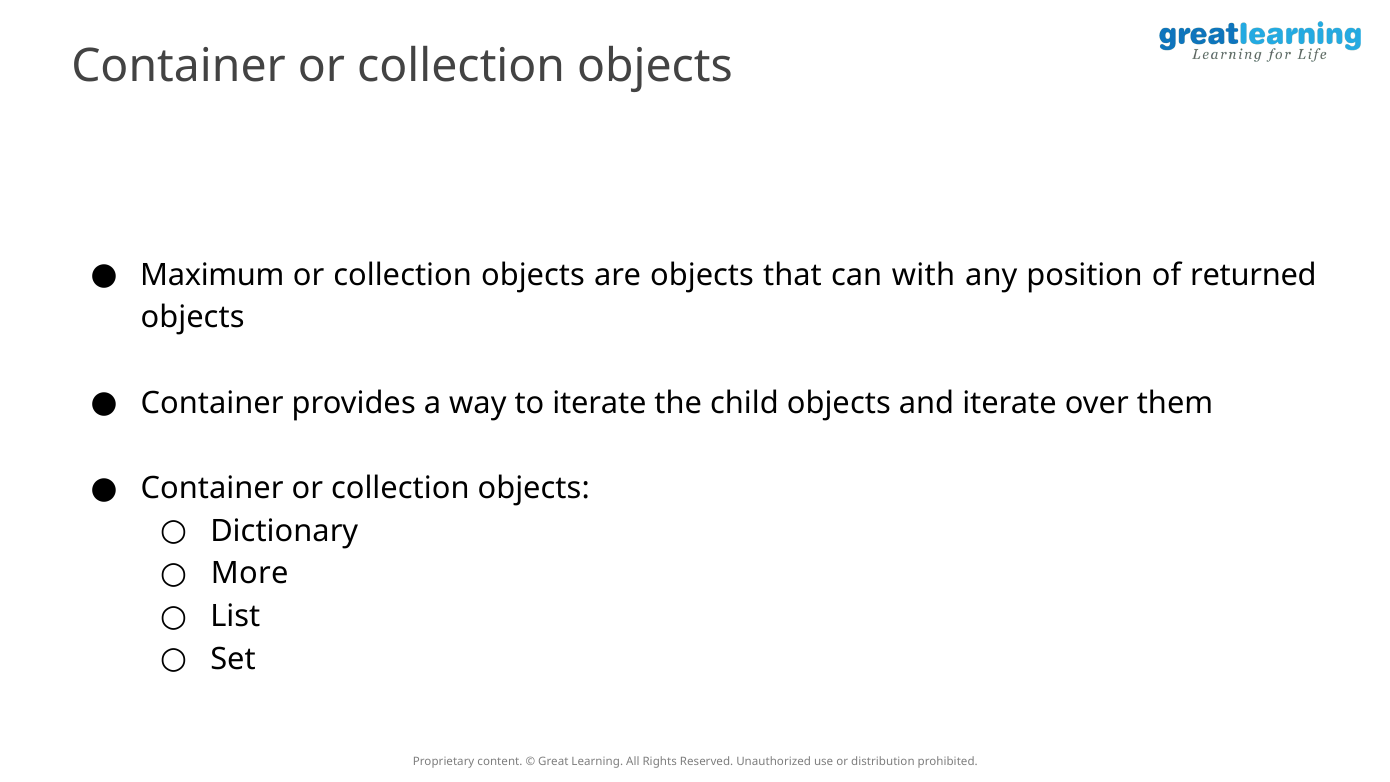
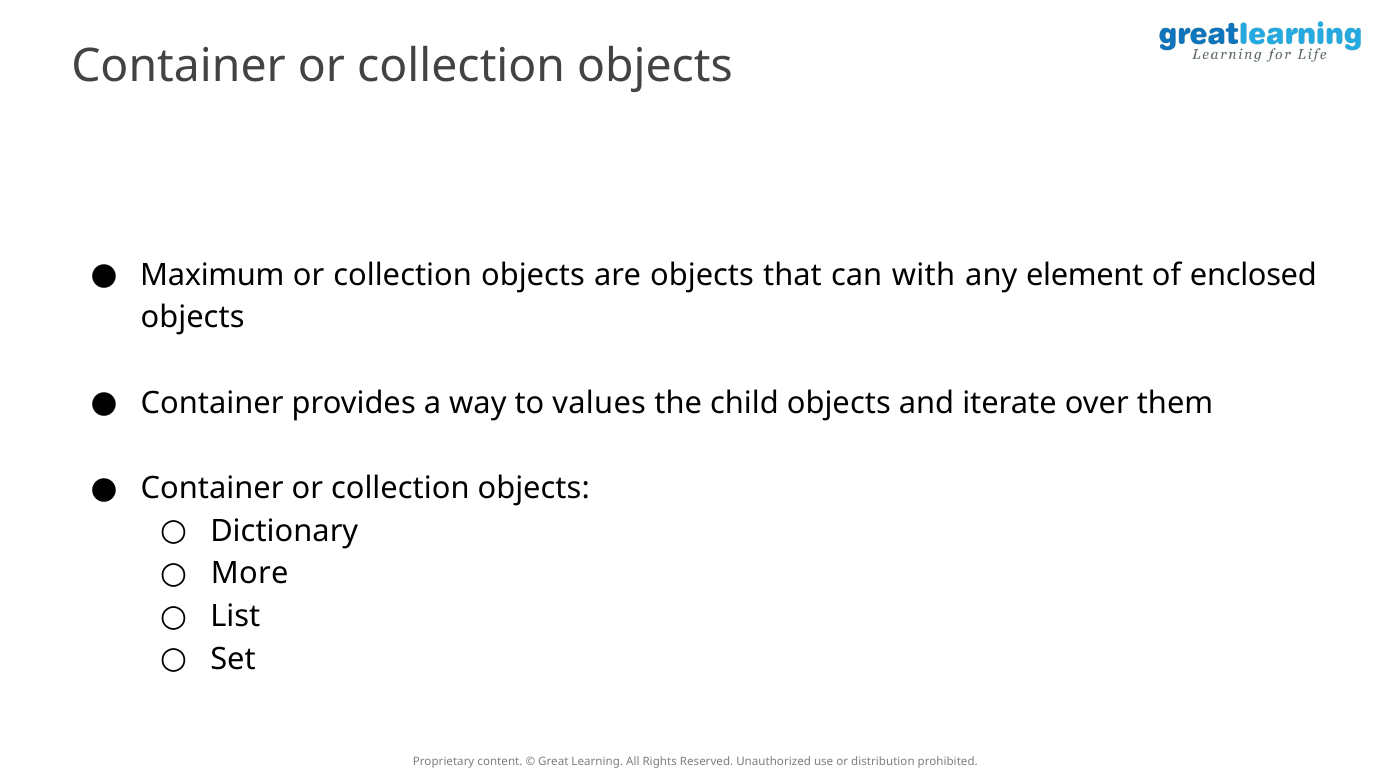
position: position -> element (1085, 275)
returned: returned -> enclosed (1253, 275)
to iterate: iterate -> values (599, 403)
